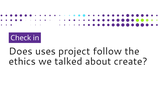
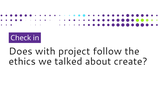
uses: uses -> with (45, 51)
